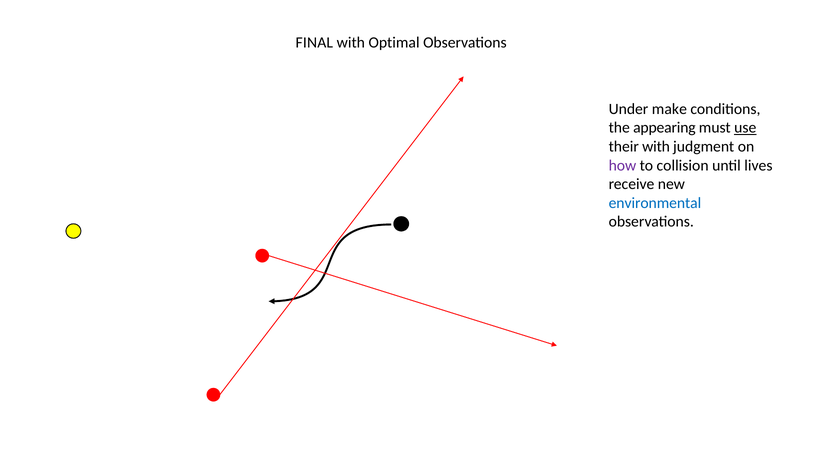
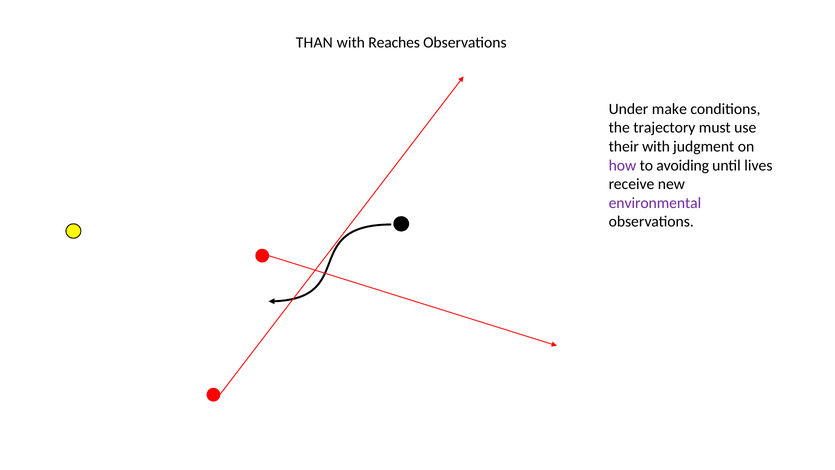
FINAL: FINAL -> THAN (314, 43)
Optimal: Optimal -> Reaches (394, 43)
appearing: appearing -> trajectory (664, 128)
use underline: present -> none (745, 128)
collision: collision -> avoiding (683, 165)
environmental colour: blue -> purple (655, 203)
